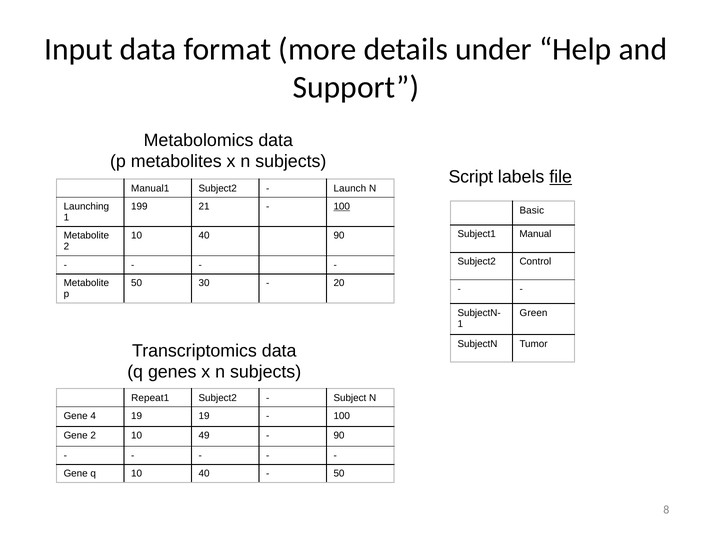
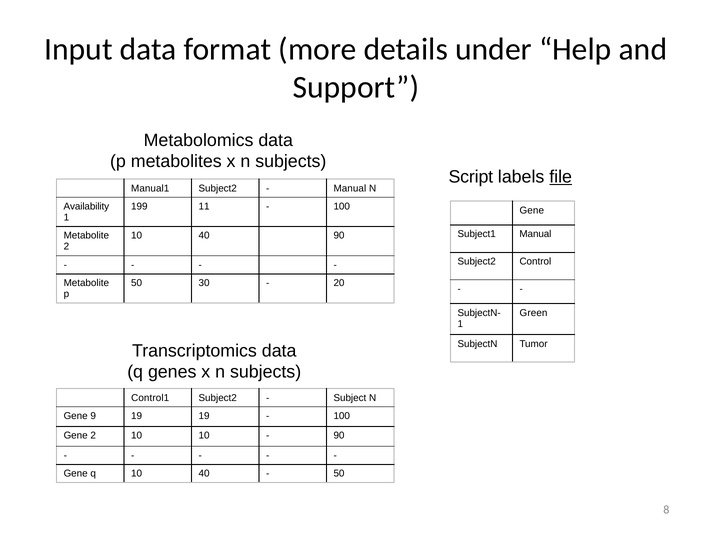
Launch: Launch -> Manual (350, 188)
Launching: Launching -> Availability (86, 206)
21: 21 -> 11 (204, 206)
100 underline: present -> none (342, 206)
Basic: Basic -> Gene (532, 210)
Repeat1: Repeat1 -> Control1 (150, 398)
4: 4 -> 9 (93, 416)
10 49: 49 -> 10 (204, 436)
